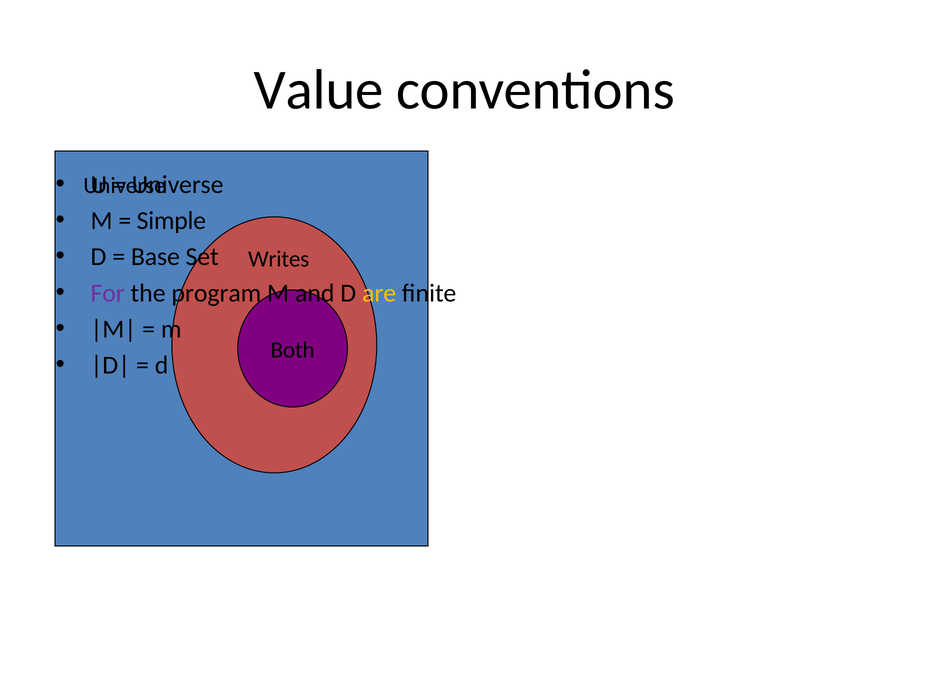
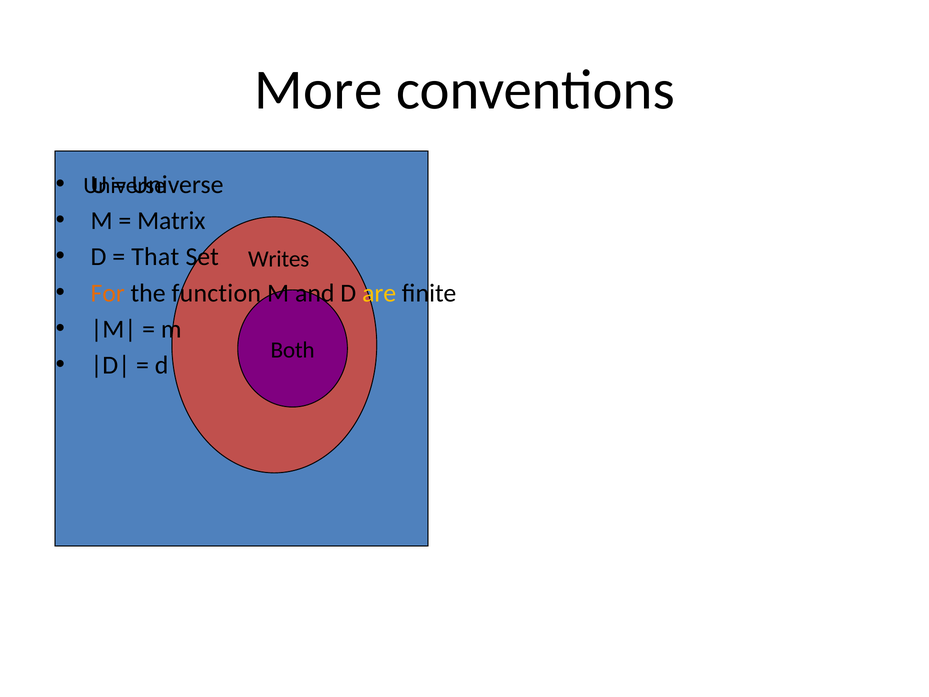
Value: Value -> More (318, 90)
Simple: Simple -> Matrix (171, 221)
Base: Base -> That (155, 257)
For colour: purple -> orange (108, 293)
program: program -> function (216, 293)
